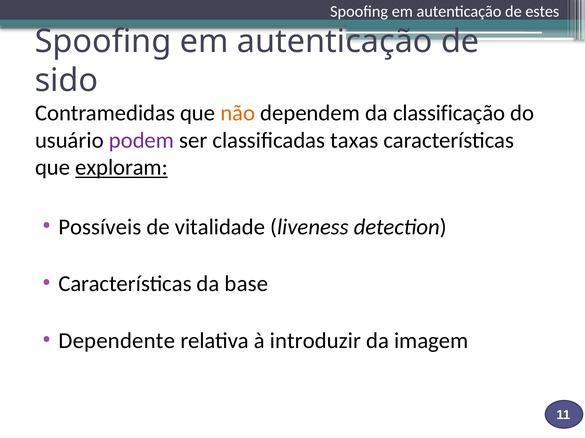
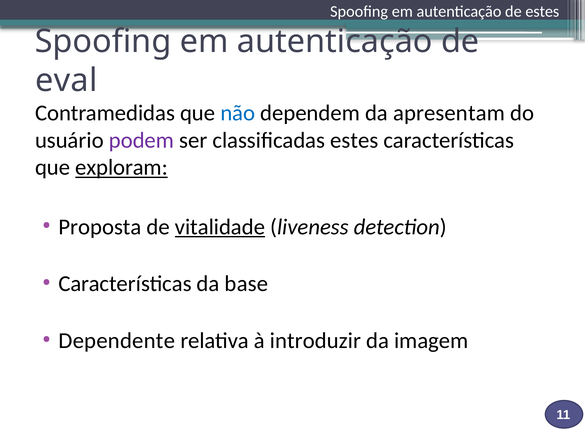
sido: sido -> eval (66, 80)
não colour: orange -> blue (238, 113)
classificação: classificação -> apresentam (449, 113)
classificadas taxas: taxas -> estes (354, 140)
Possíveis: Possíveis -> Proposta (100, 227)
vitalidade underline: none -> present (220, 227)
